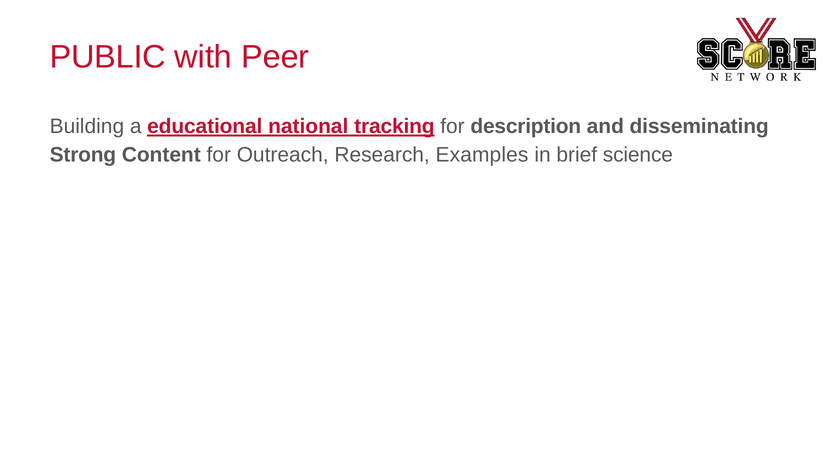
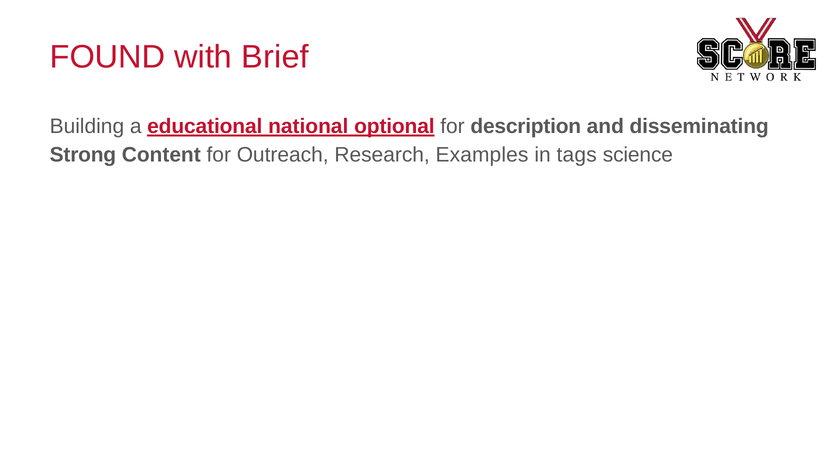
PUBLIC: PUBLIC -> FOUND (108, 57)
Peer: Peer -> Brief (275, 57)
tracking: tracking -> optional (394, 126)
brief: brief -> tags (577, 155)
